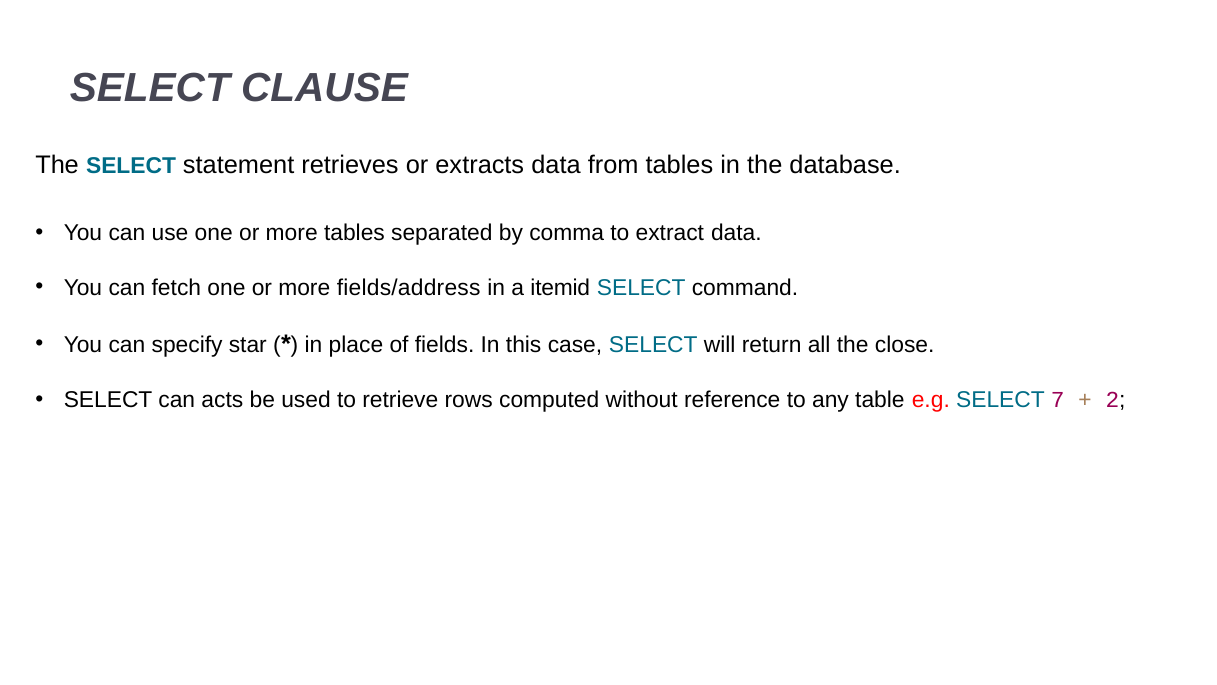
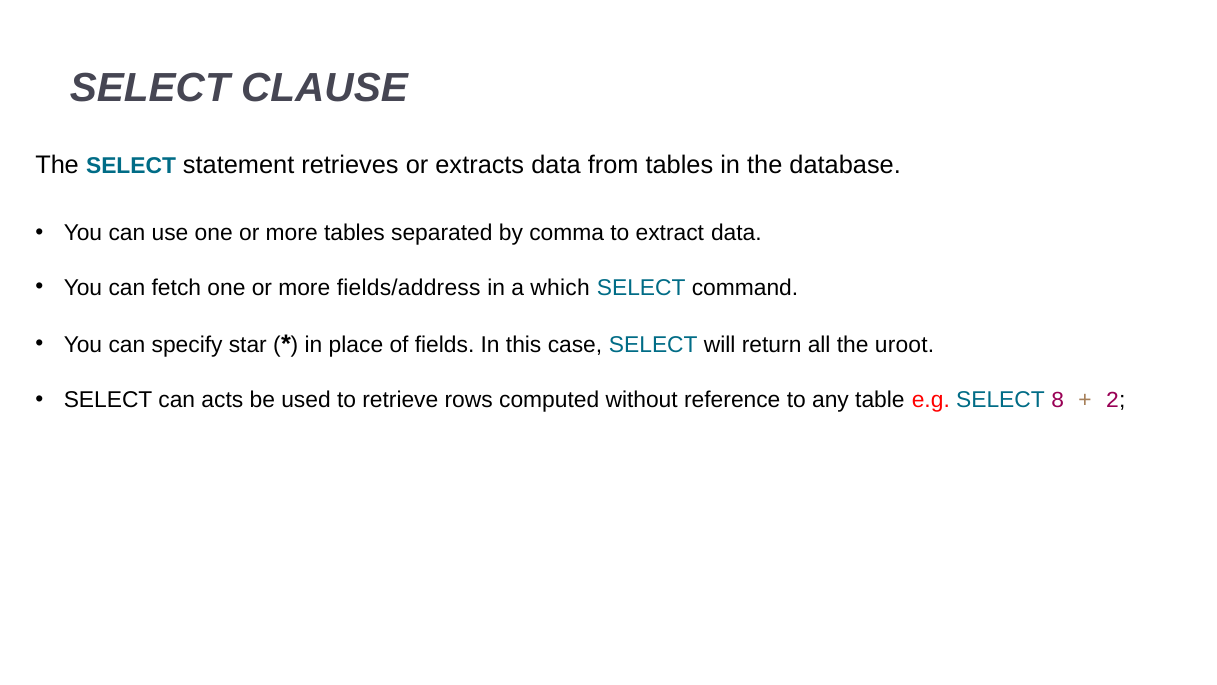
itemid: itemid -> which (560, 287)
close: close -> uroot (905, 345)
7: 7 -> 8 (1058, 400)
